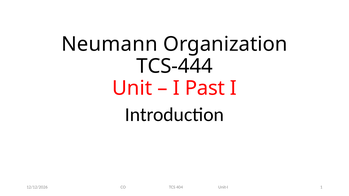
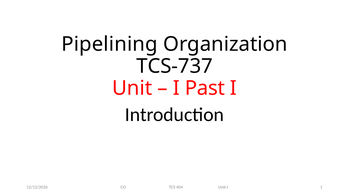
Neumann: Neumann -> Pipelining (110, 44)
TCS-444: TCS-444 -> TCS-737 (175, 66)
